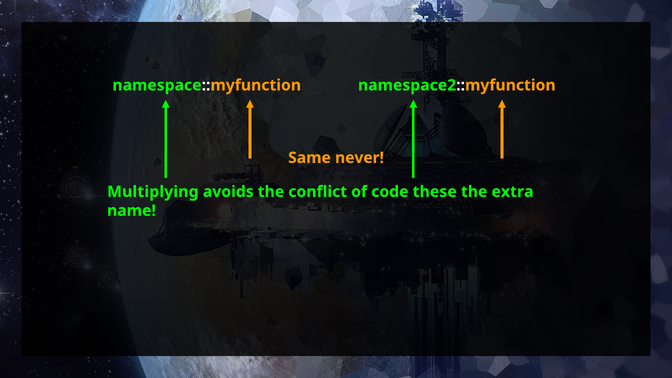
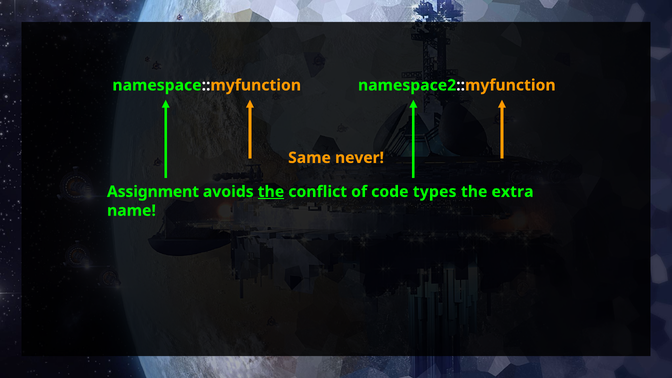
Multiplying: Multiplying -> Assignment (153, 192)
the underline: none -> present (271, 192)
these: these -> types (435, 192)
